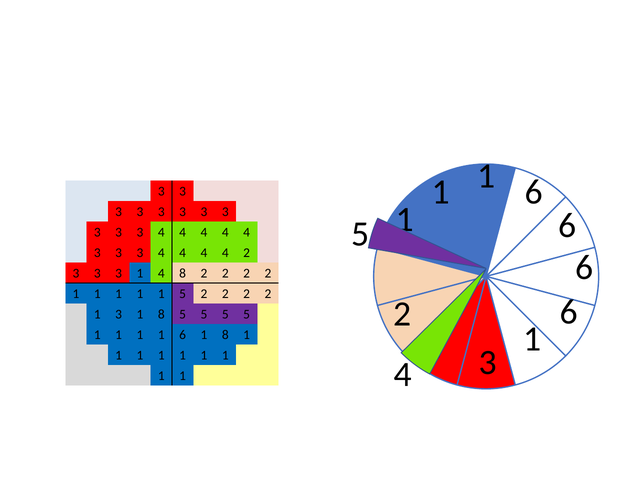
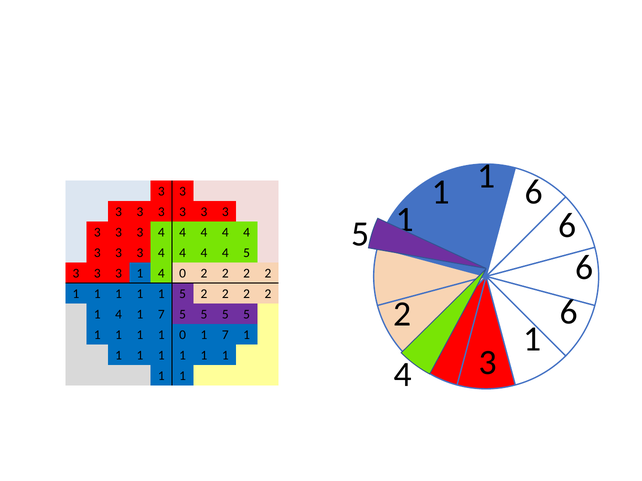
4 2: 2 -> 5 (247, 253)
4 8: 8 -> 0 (183, 274)
3: 3 -> 4 (119, 315)
8: 8 -> 7 (161, 315)
1 1 1 6: 6 -> 0 (183, 335)
8: 8 -> 7 (225, 335)
